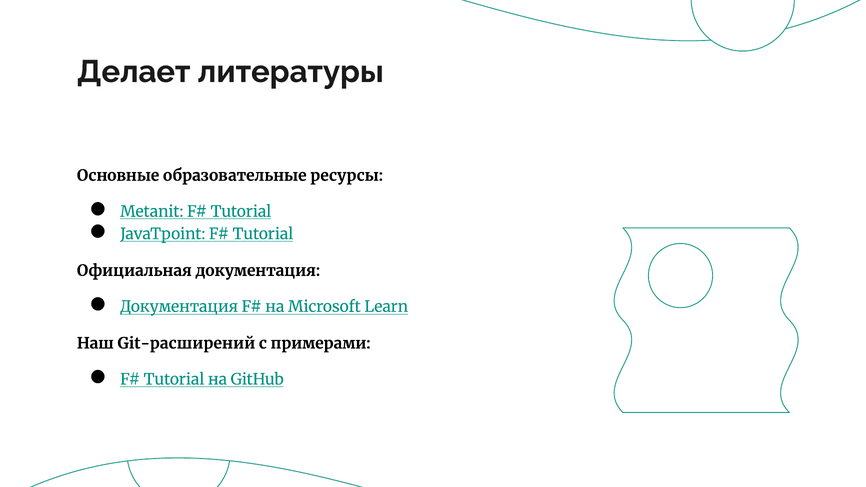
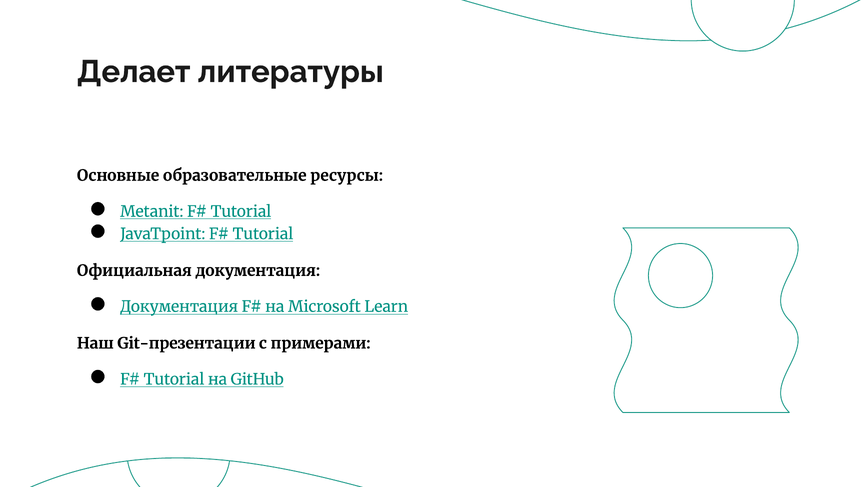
Git-расширений: Git-расширений -> Git-презентации (186, 344)
